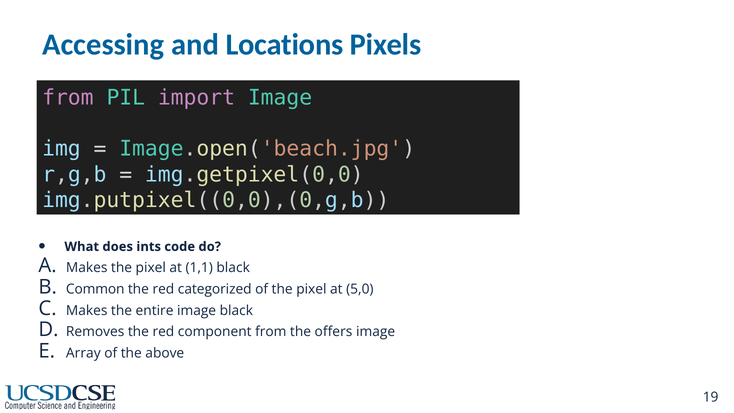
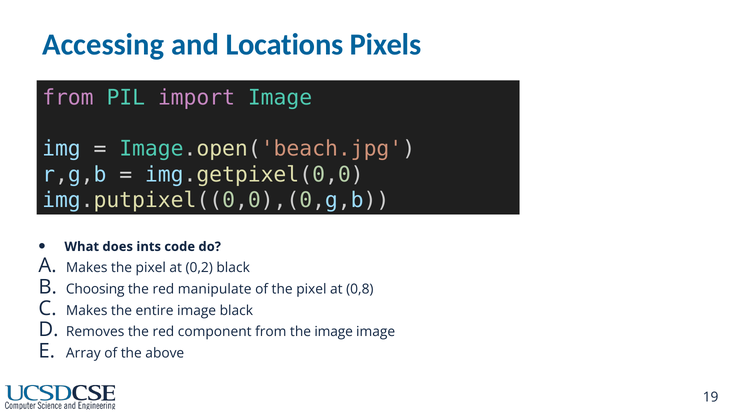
1,1: 1,1 -> 0,2 (199, 268)
Common: Common -> Choosing (95, 289)
categorized: categorized -> manipulate (215, 289)
5,0: 5,0 -> 0,8 (360, 289)
the offers: offers -> image (334, 332)
